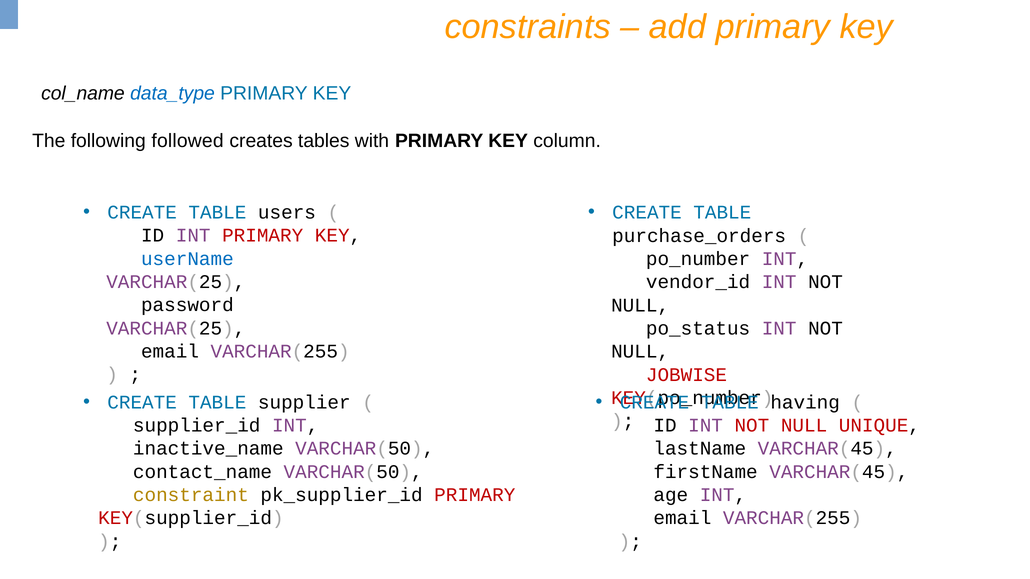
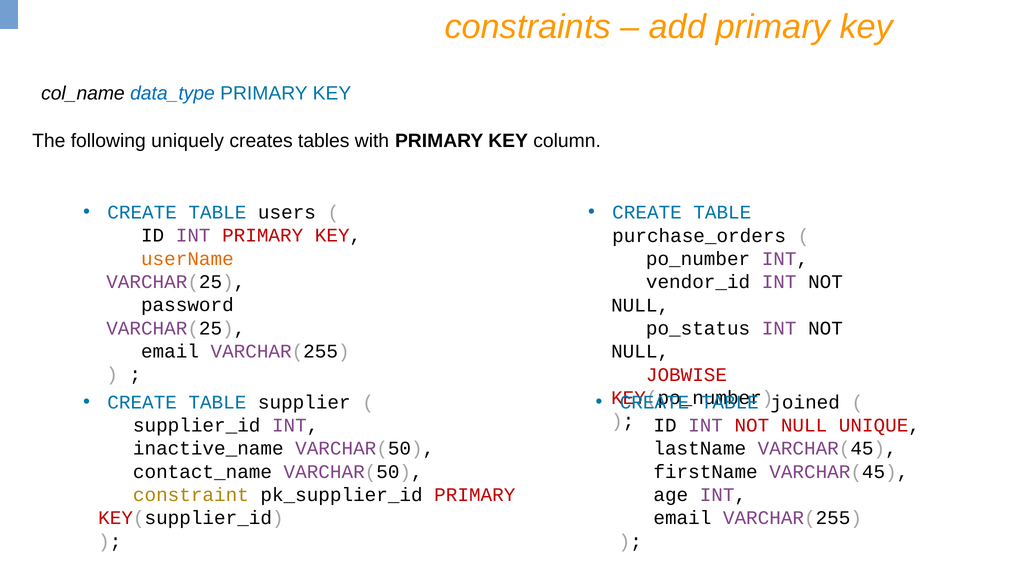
followed: followed -> uniquely (188, 141)
userName colour: blue -> orange (187, 259)
having: having -> joined (805, 402)
